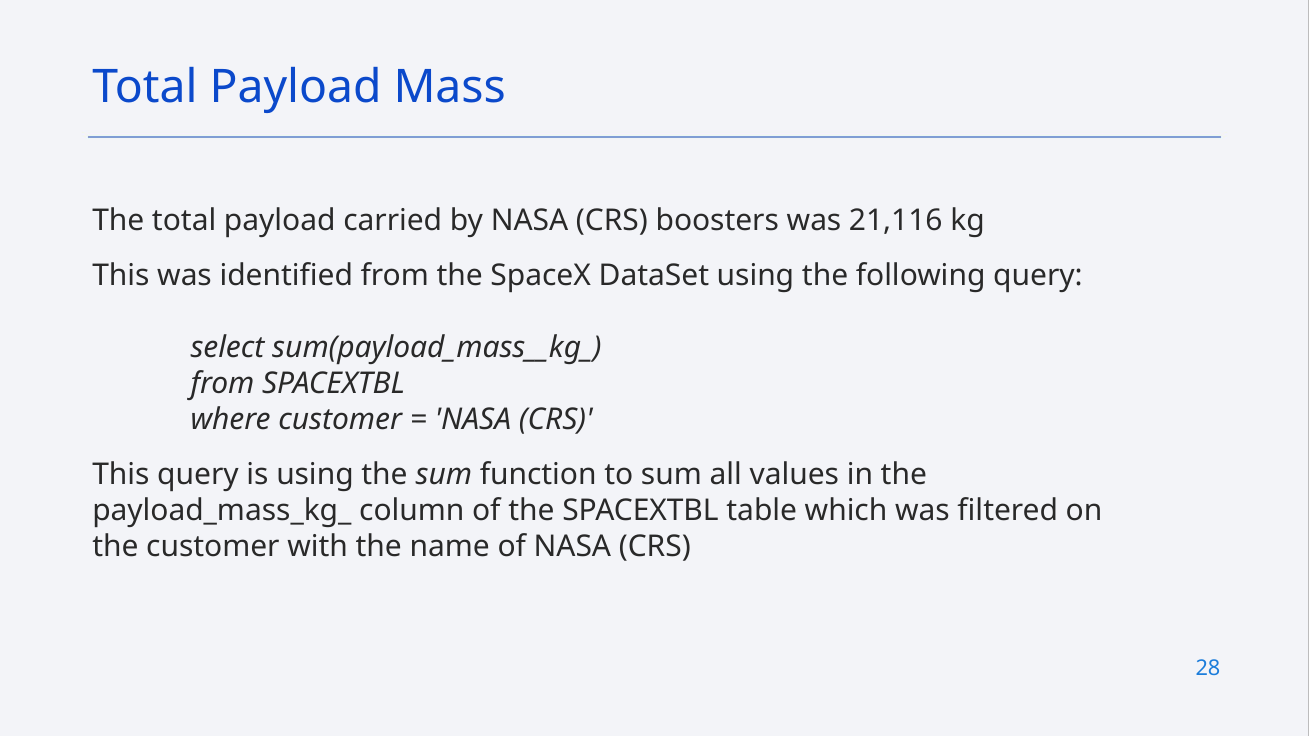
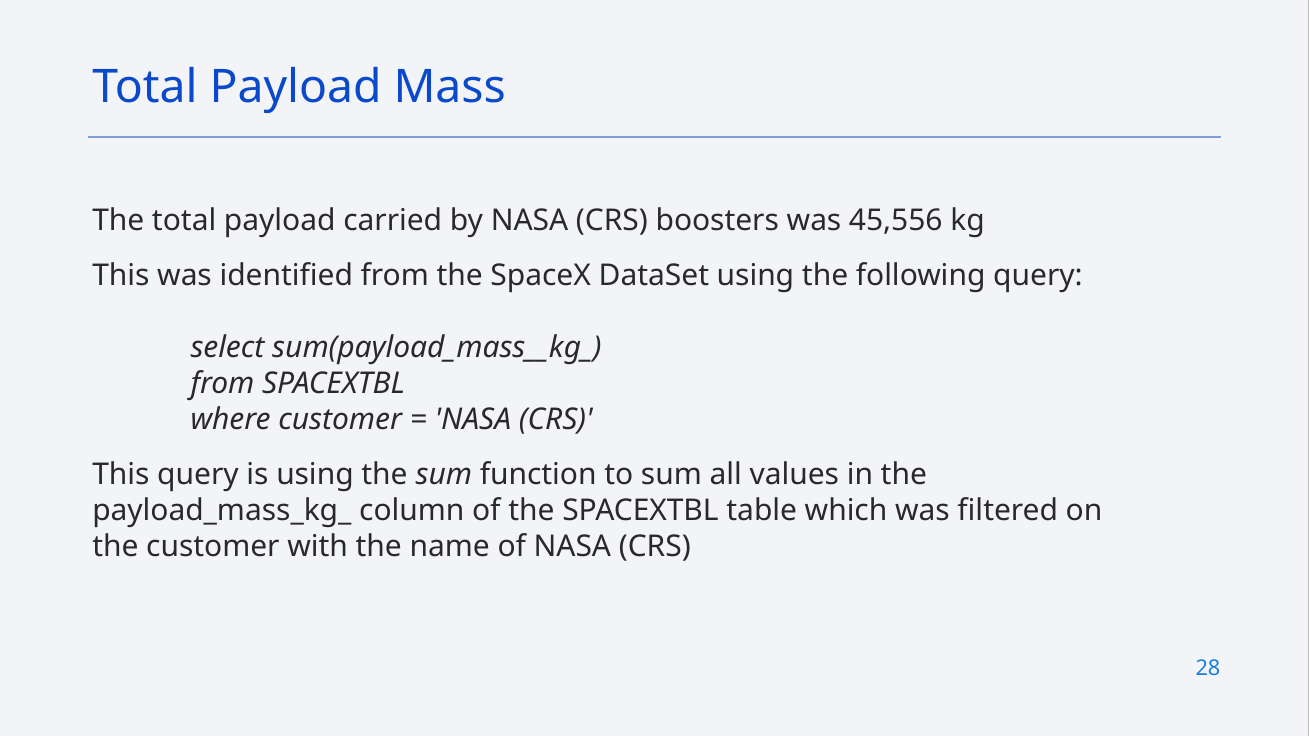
21,116: 21,116 -> 45,556 (896, 221)
